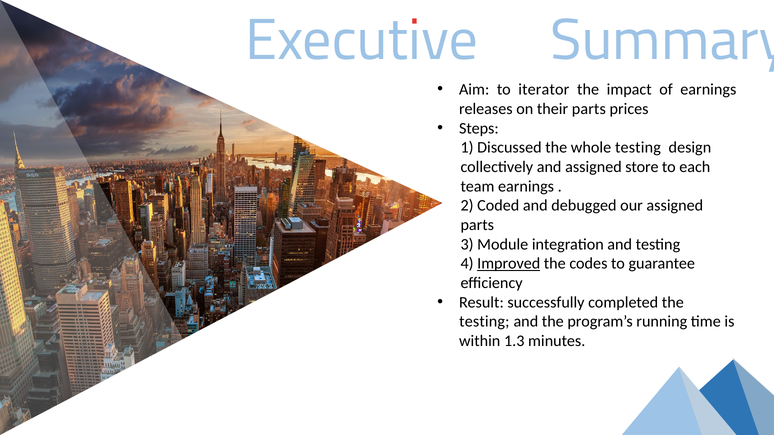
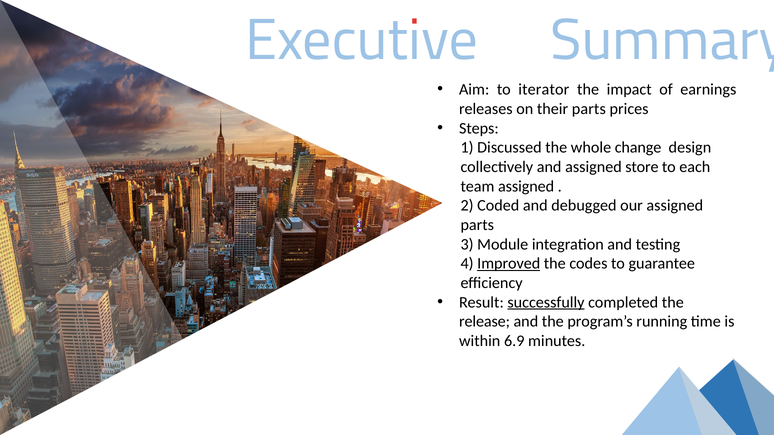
whole testing: testing -> change (638, 148)
team earnings: earnings -> assigned (526, 186)
successfully underline: none -> present (546, 303)
testing: testing -> release (485, 322)
1.3: 1.3 -> 6.9 (514, 341)
